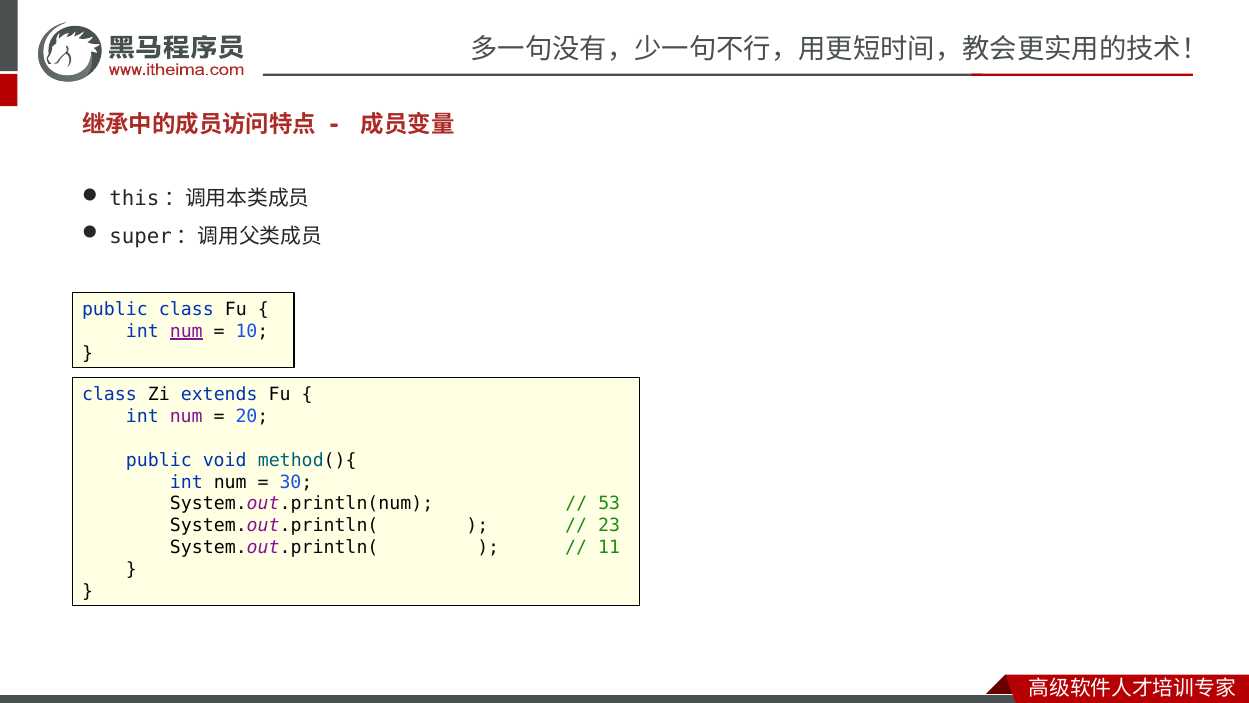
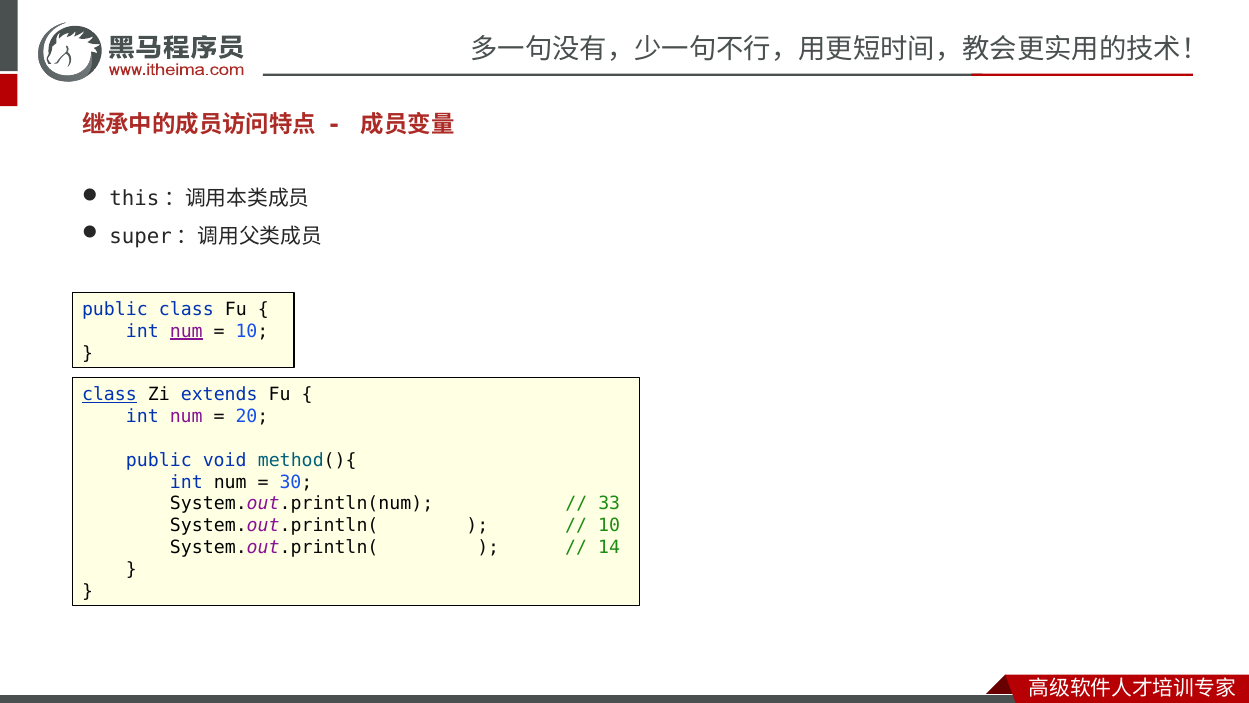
class underline: none -> present (109, 394)
53: 53 -> 33 (609, 504)
23: 23 -> 10 (609, 525)
11: 11 -> 14 (609, 547)
